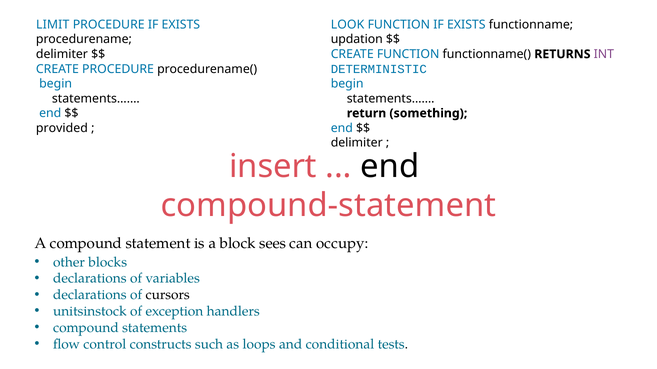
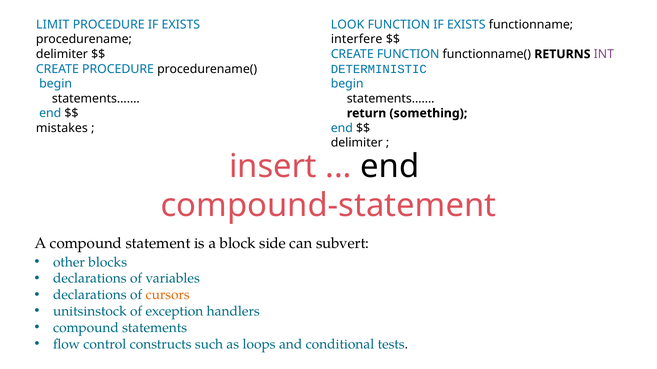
updation: updation -> interfere (357, 39)
provided: provided -> mistakes (62, 128)
sees: sees -> side (273, 244)
occupy: occupy -> subvert (343, 244)
cursors colour: black -> orange (168, 295)
